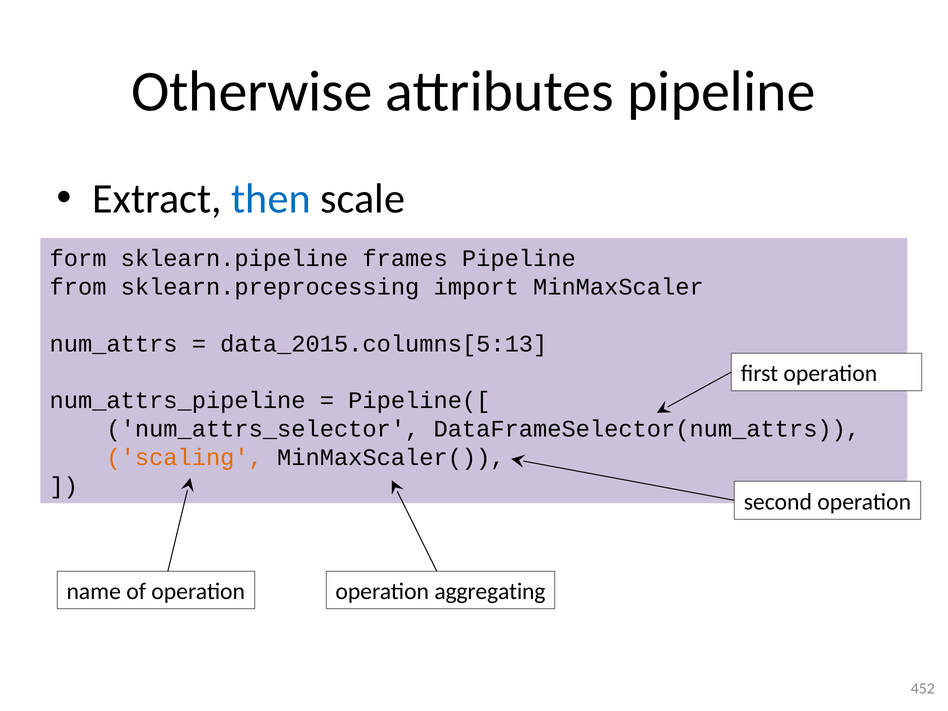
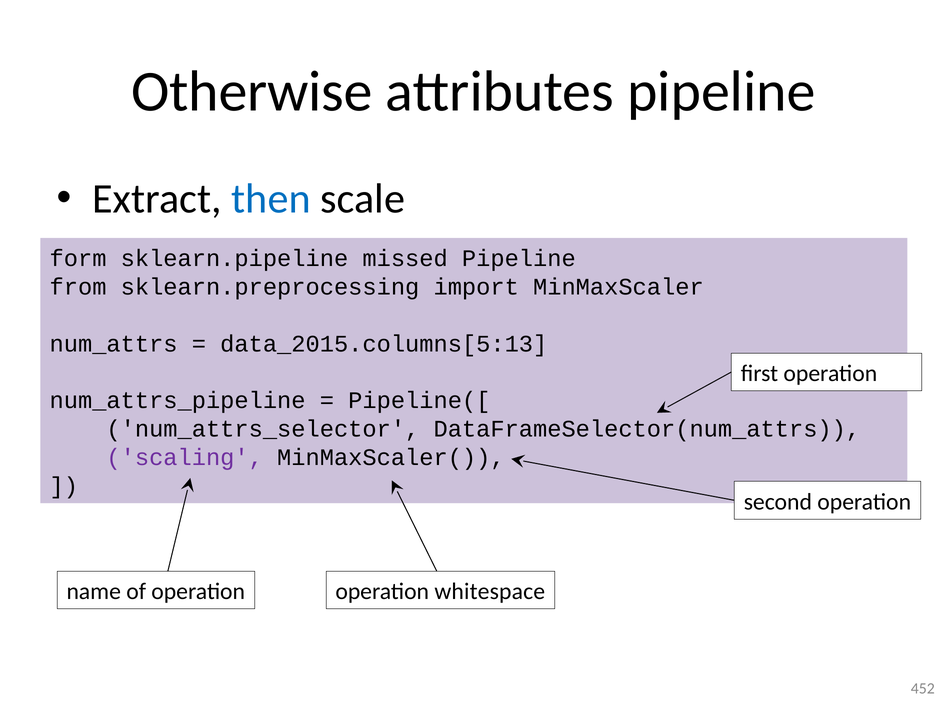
frames: frames -> missed (405, 258)
scaling colour: orange -> purple (185, 458)
aggregating: aggregating -> whitespace (490, 592)
